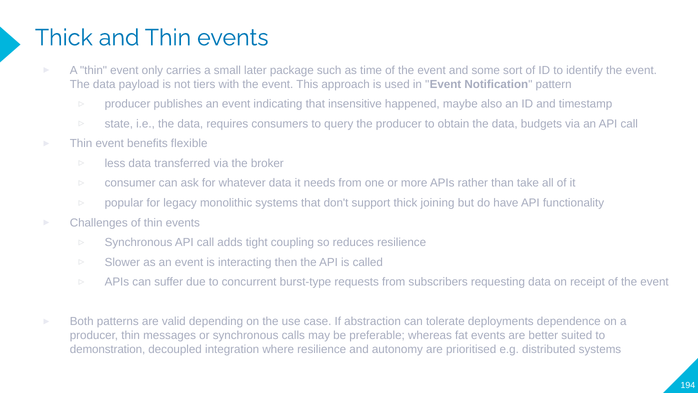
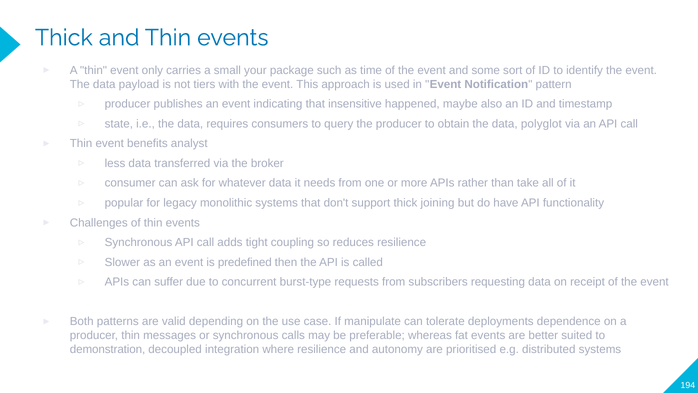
later: later -> your (255, 70)
budgets: budgets -> polyglot (541, 124)
flexible: flexible -> analyst (189, 143)
interacting: interacting -> predefined (245, 262)
abstraction: abstraction -> manipulate (373, 321)
